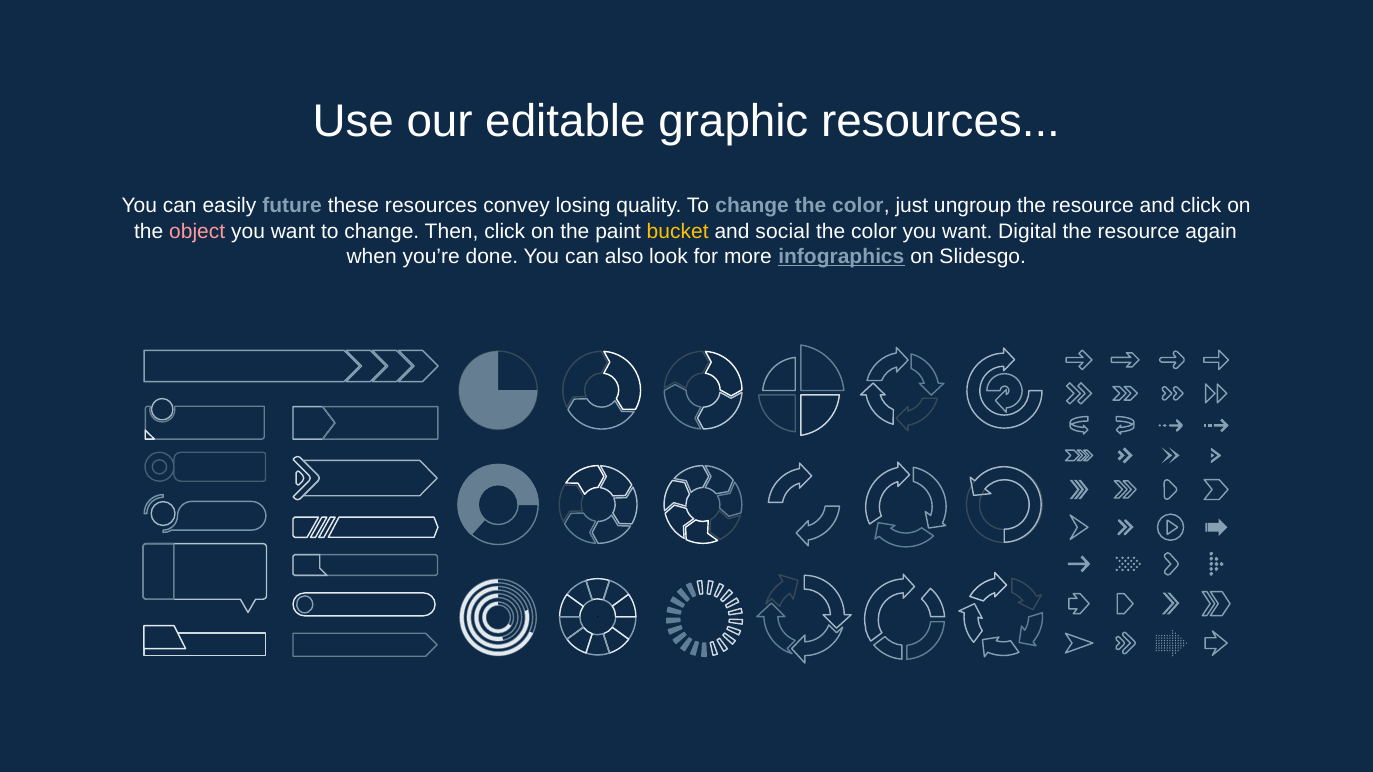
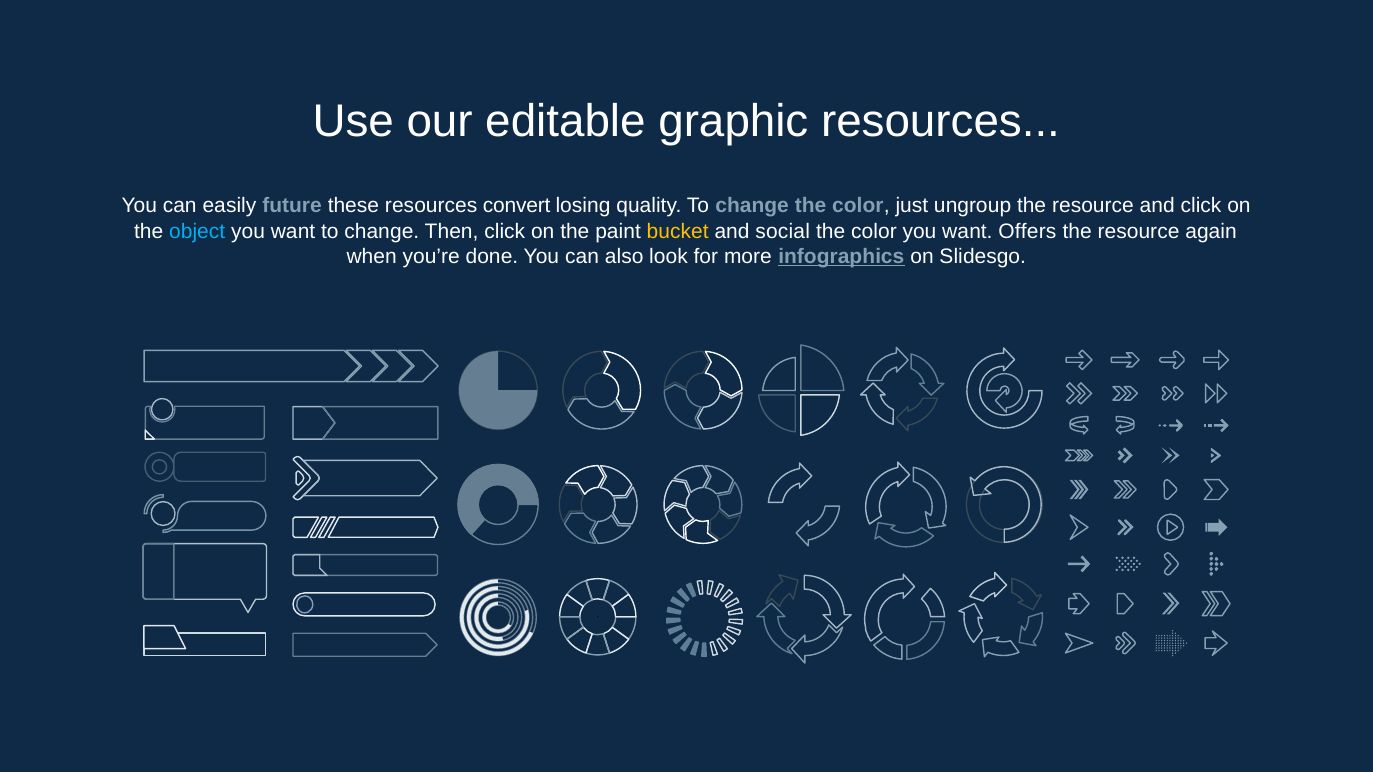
convey: convey -> convert (517, 206)
object colour: pink -> light blue (197, 231)
Digital: Digital -> Offers (1027, 231)
